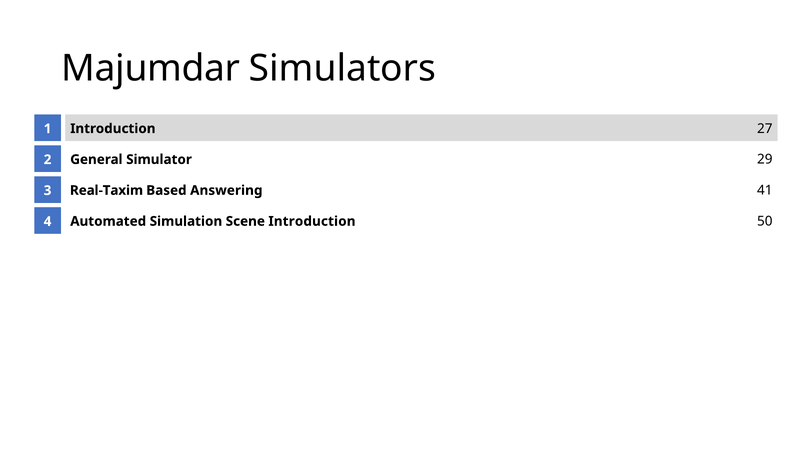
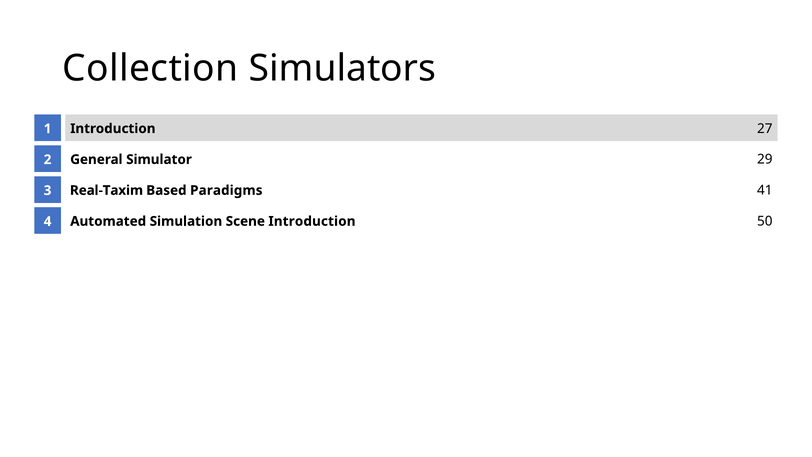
Majumdar: Majumdar -> Collection (150, 68)
Answering: Answering -> Paradigms (226, 190)
